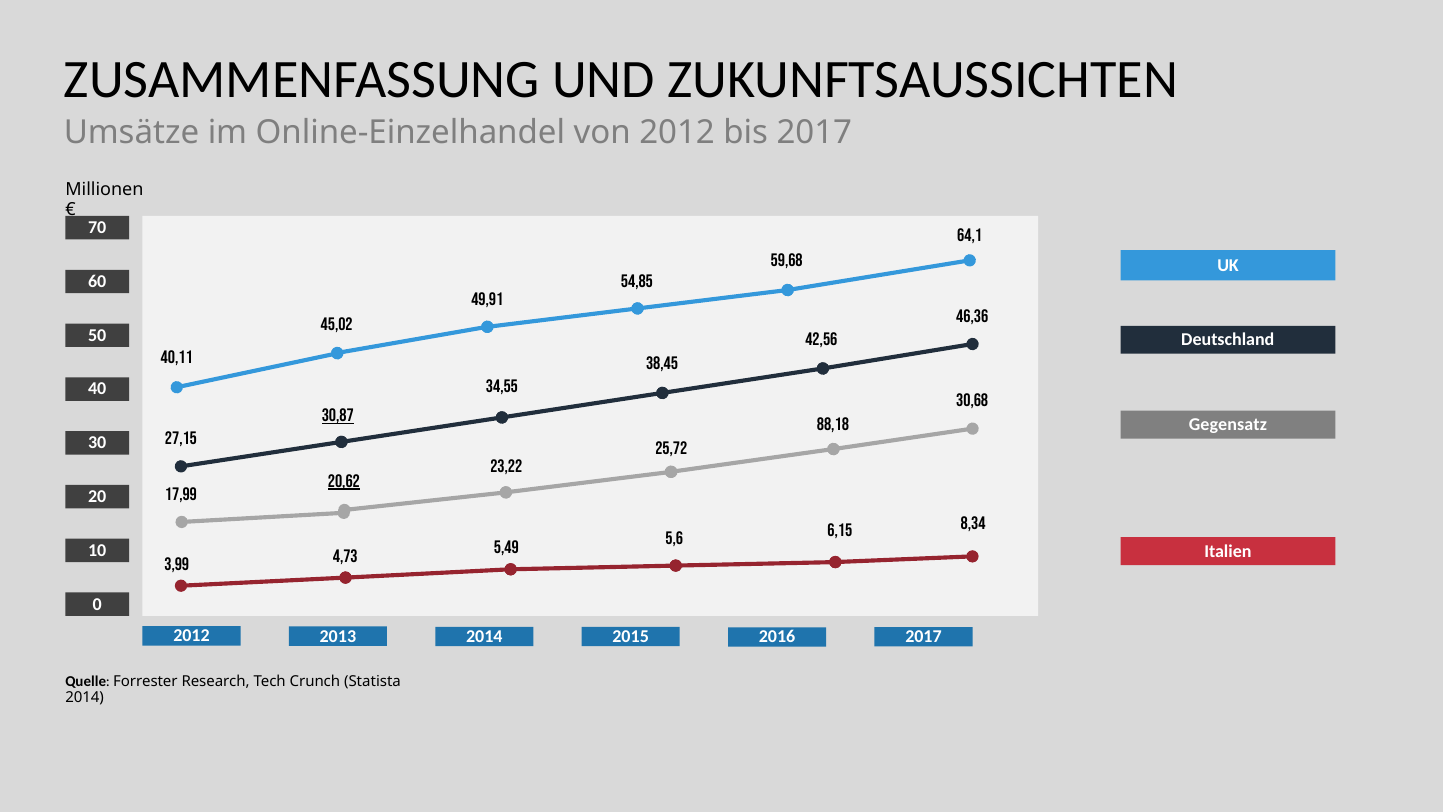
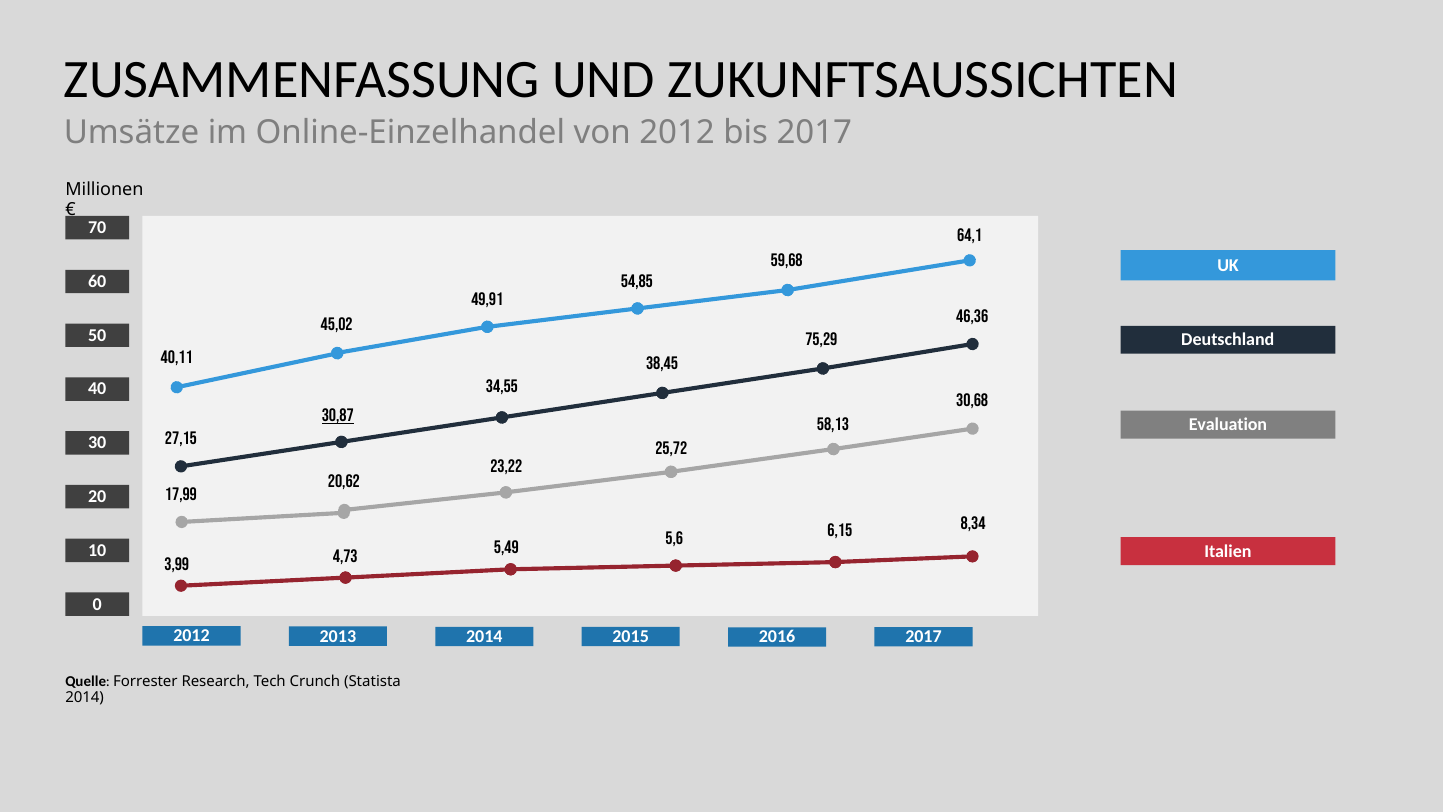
42,56: 42,56 -> 75,29 (821, 339)
Gegensatz: Gegensatz -> Evaluation (1228, 424)
88,18: 88,18 -> 58,13 (833, 424)
20,62 underline: present -> none (344, 481)
